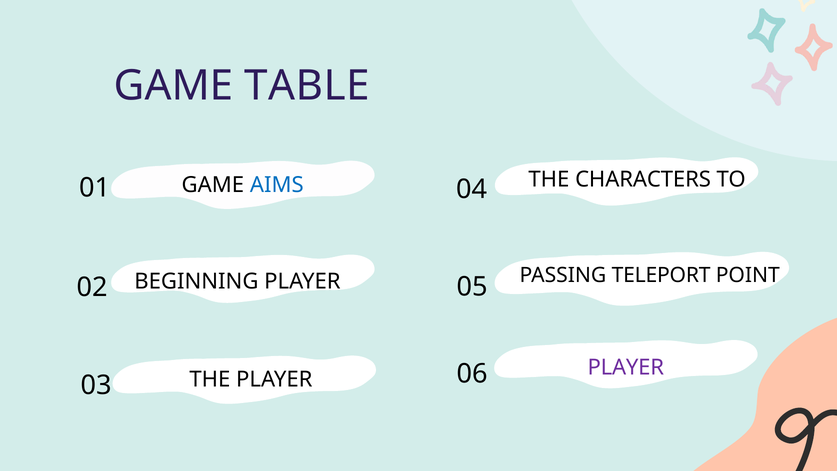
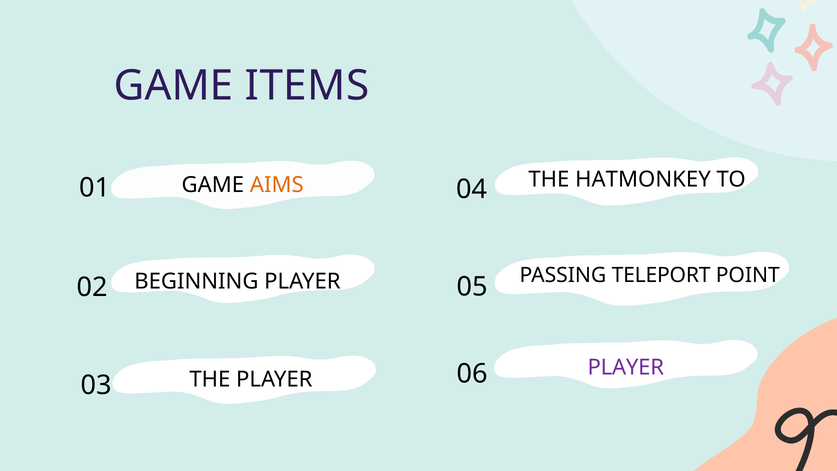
TABLE: TABLE -> ITEMS (307, 86)
AIMS colour: blue -> orange (277, 185)
CHARACTERS: CHARACTERS -> HATMONKEY (643, 180)
